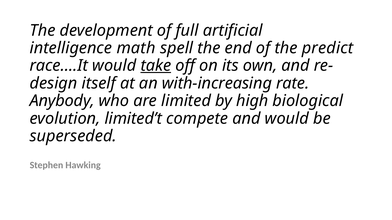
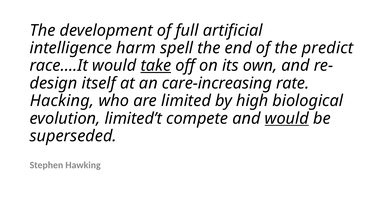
math: math -> harm (136, 48)
with-increasing: with-increasing -> care-increasing (217, 83)
Anybody: Anybody -> Hacking (62, 101)
would underline: none -> present (287, 119)
